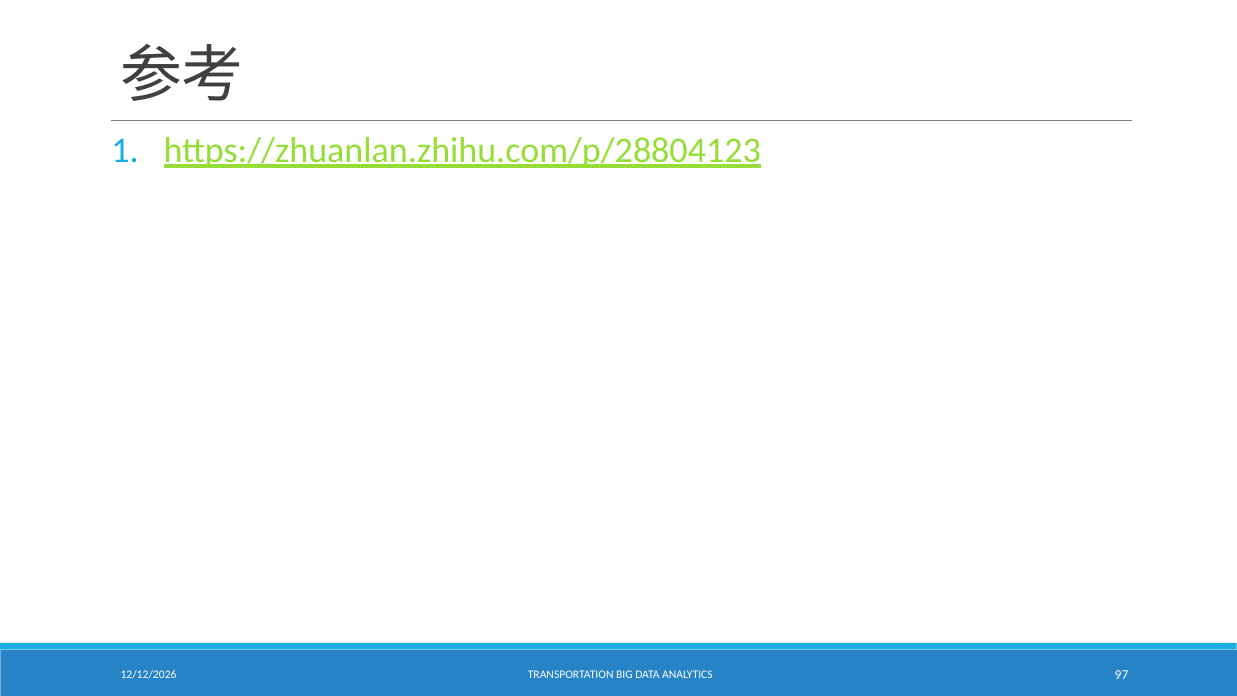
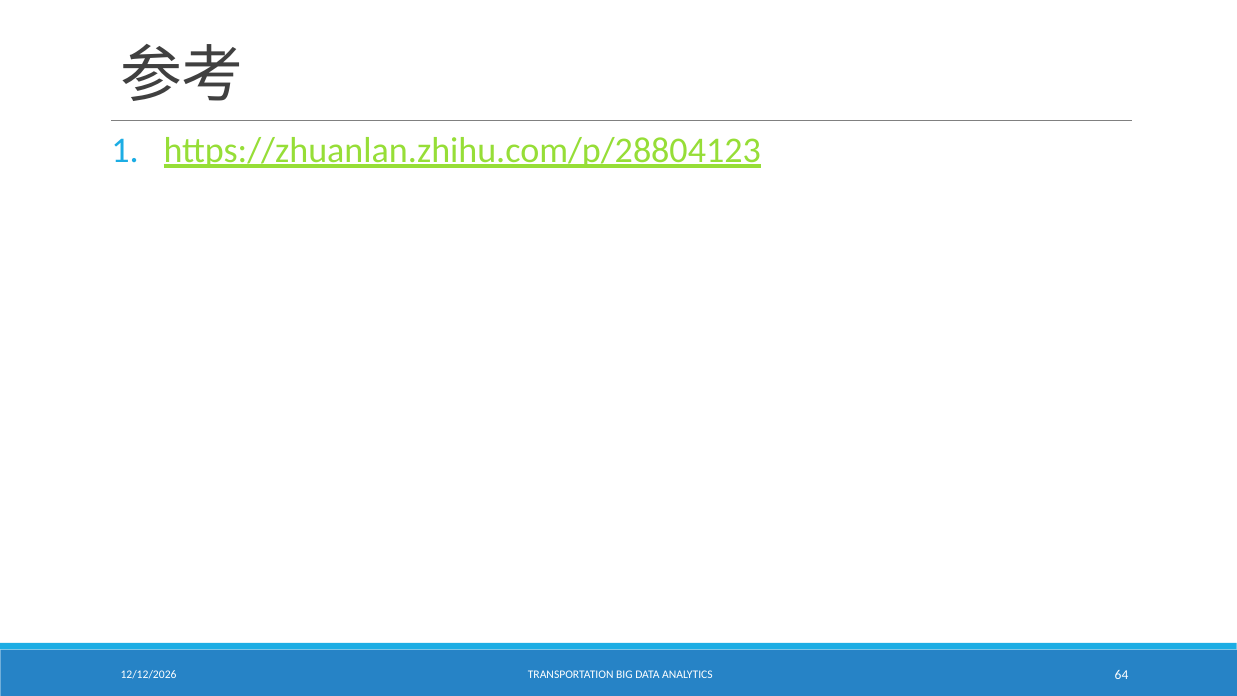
97: 97 -> 64 (1122, 675)
